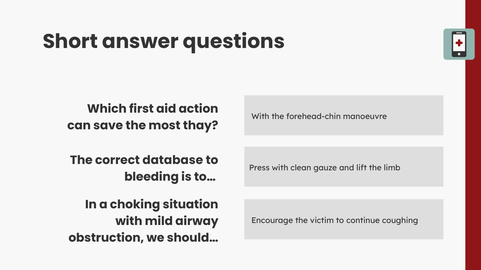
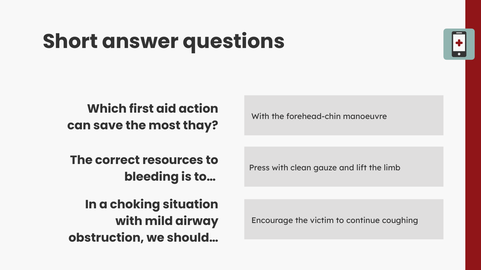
database: database -> resources (173, 161)
